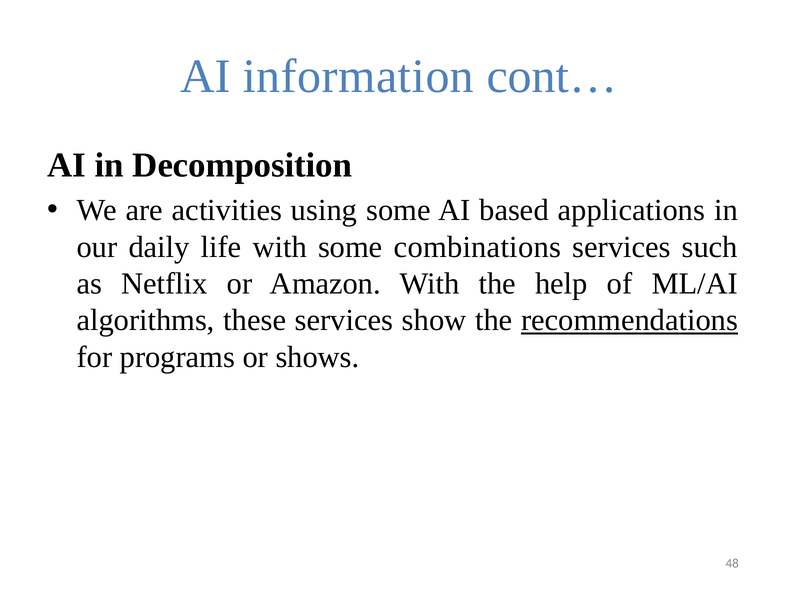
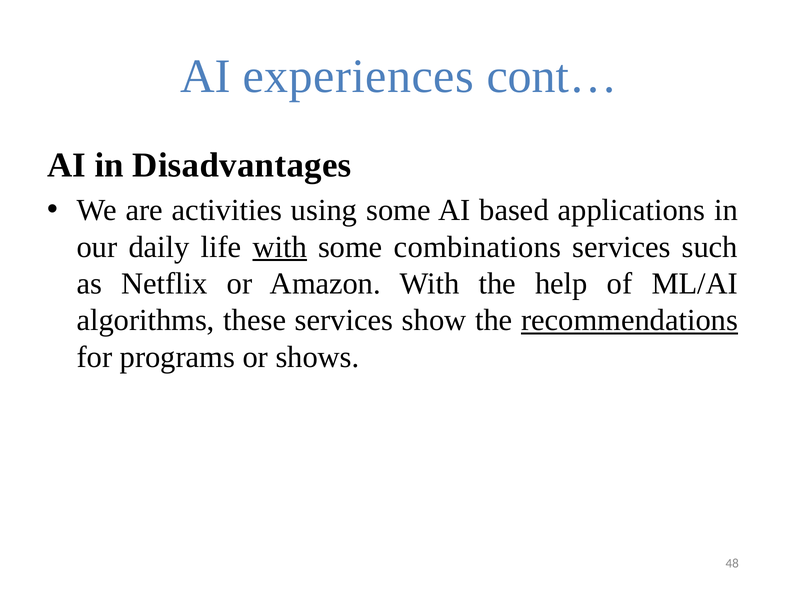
information: information -> experiences (358, 76)
Decomposition: Decomposition -> Disadvantages (242, 165)
with underline: none -> present (280, 247)
